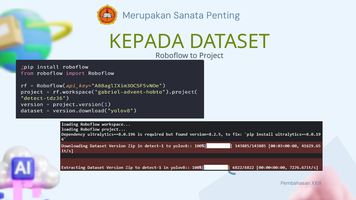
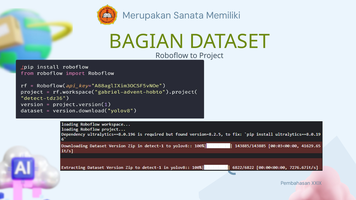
Penting: Penting -> Memiliki (223, 15)
KEPADA: KEPADA -> BAGIAN (147, 42)
